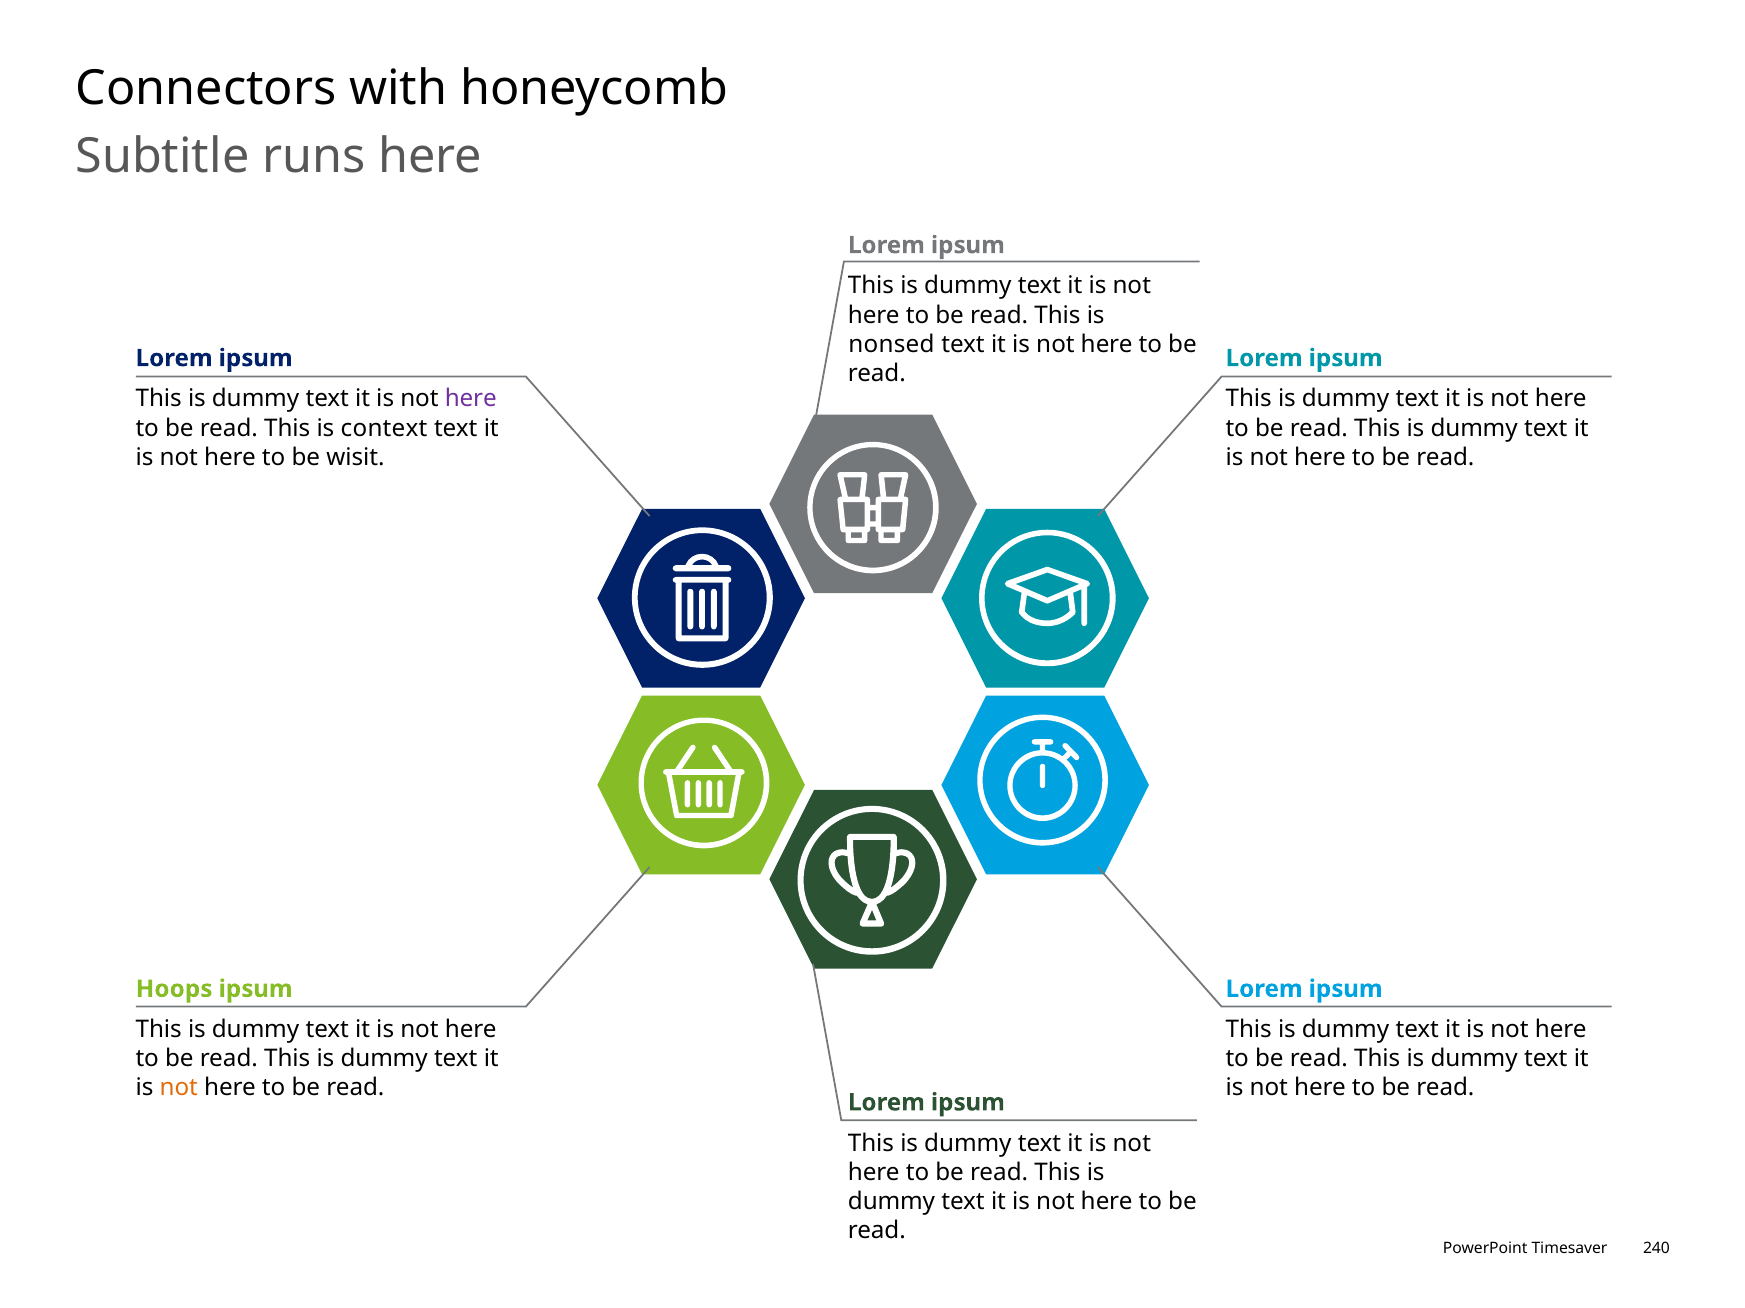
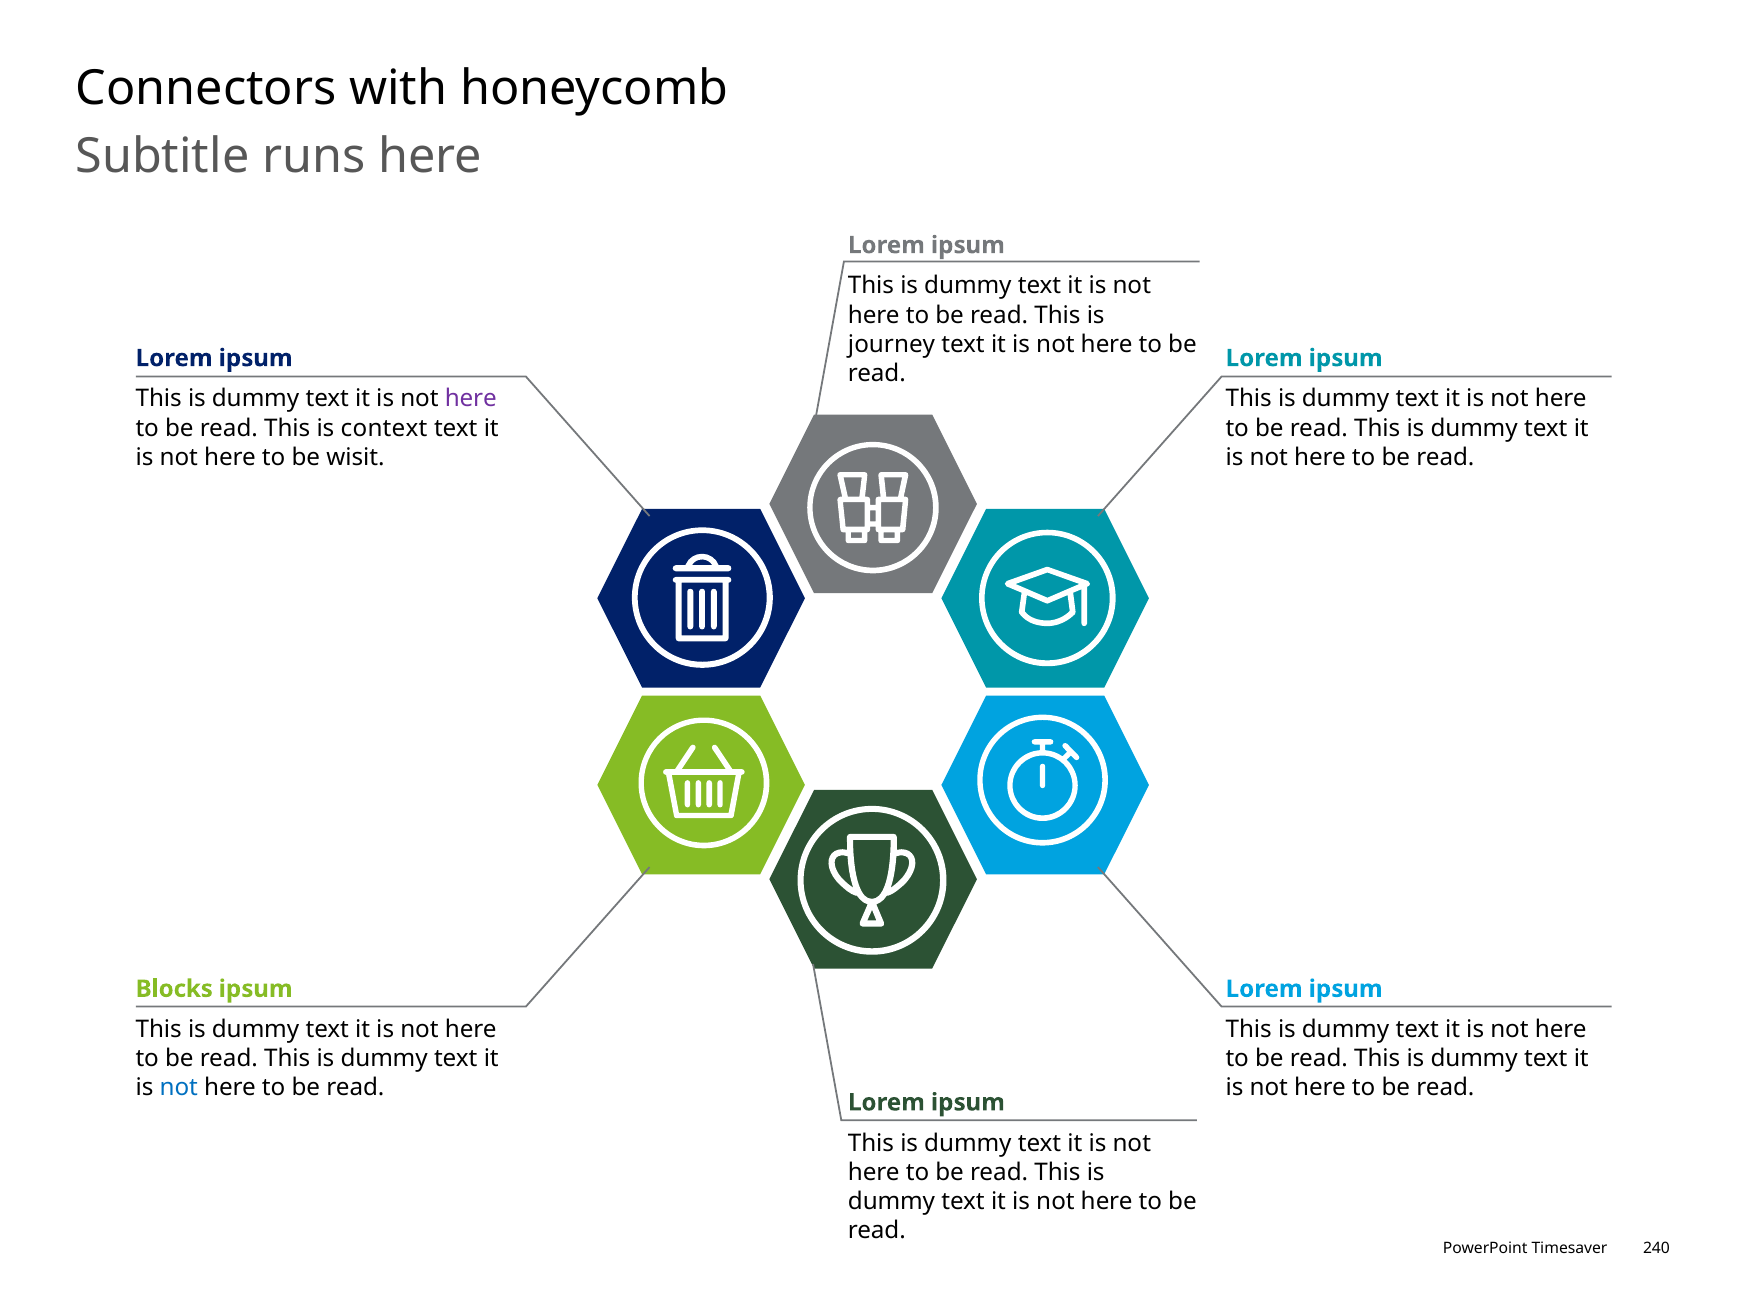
nonsed: nonsed -> journey (892, 344)
Hoops: Hoops -> Blocks (174, 989)
not colour: orange -> blue (179, 1088)
